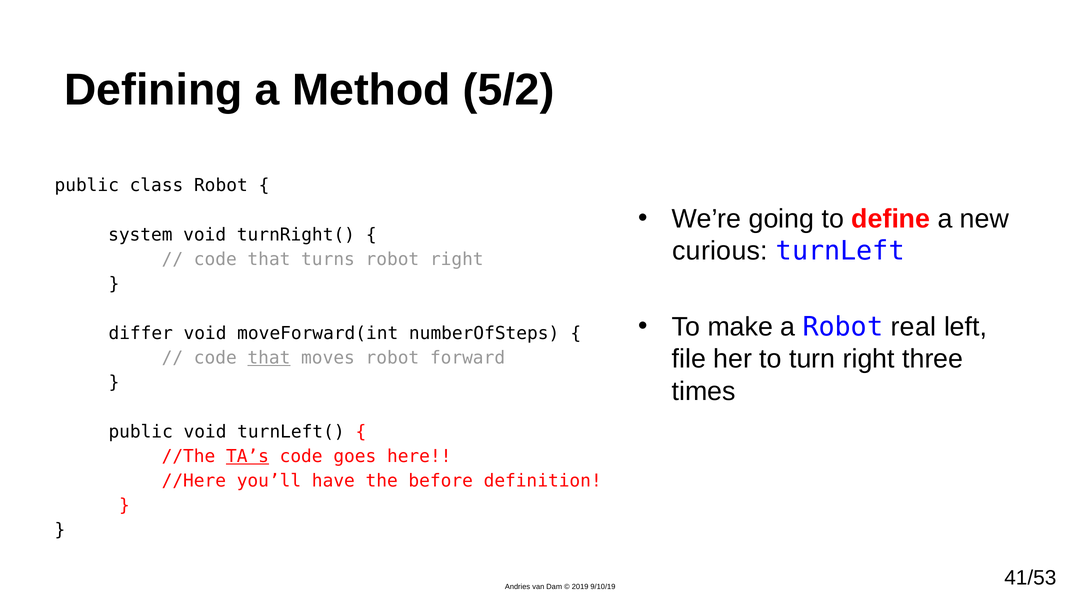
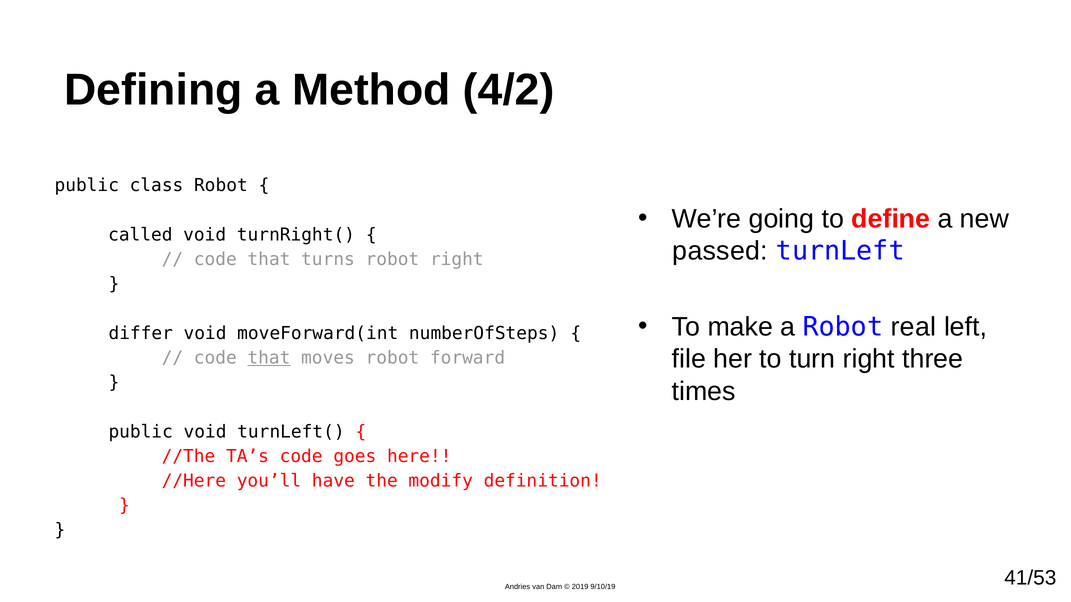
5/2: 5/2 -> 4/2 (509, 90)
system: system -> called (140, 235)
curious: curious -> passed (720, 251)
TA’s underline: present -> none (247, 457)
before: before -> modify (441, 481)
